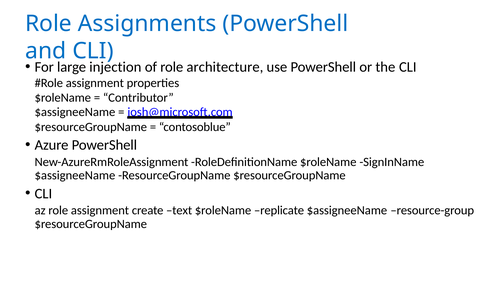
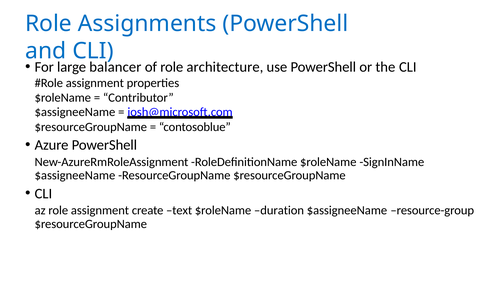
injection: injection -> balancer (115, 67)
replicate: replicate -> duration (279, 211)
